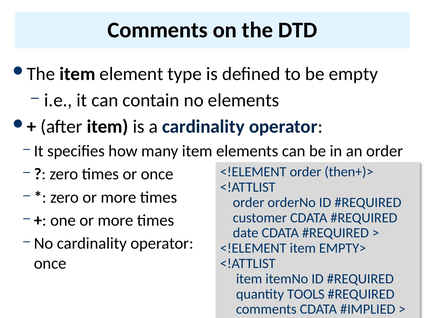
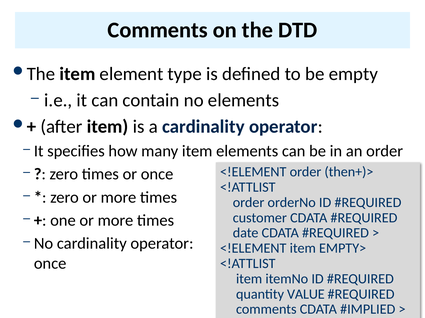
TOOLS: TOOLS -> VALUE (306, 295)
